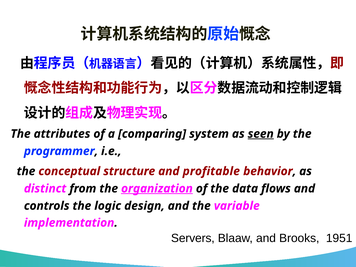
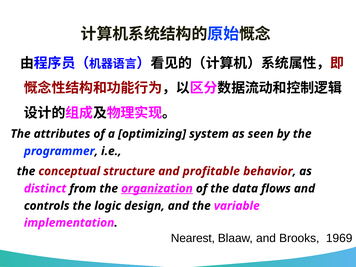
comparing: comparing -> optimizing (152, 134)
seen underline: present -> none (261, 134)
Servers: Servers -> Nearest (193, 238)
1951: 1951 -> 1969 (339, 238)
